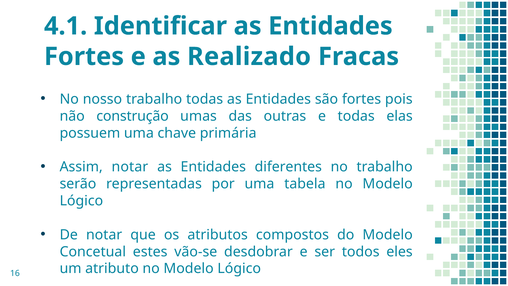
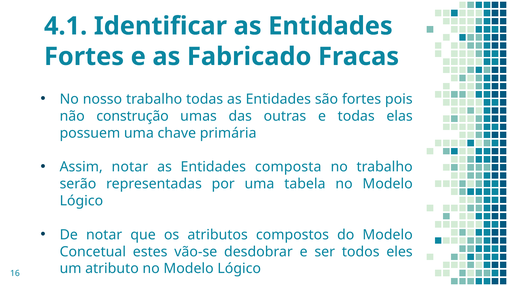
Realizado: Realizado -> Fabricado (249, 57)
diferentes: diferentes -> composta (288, 167)
